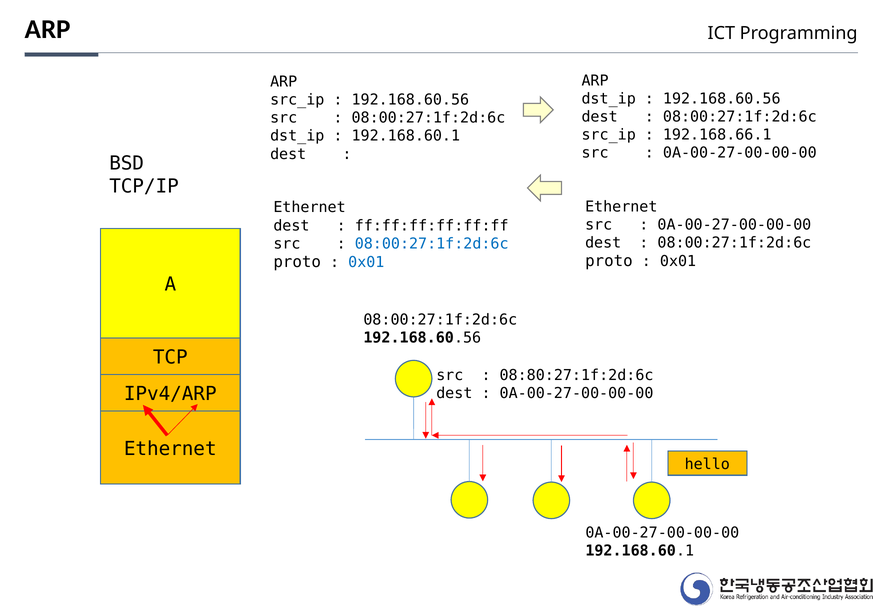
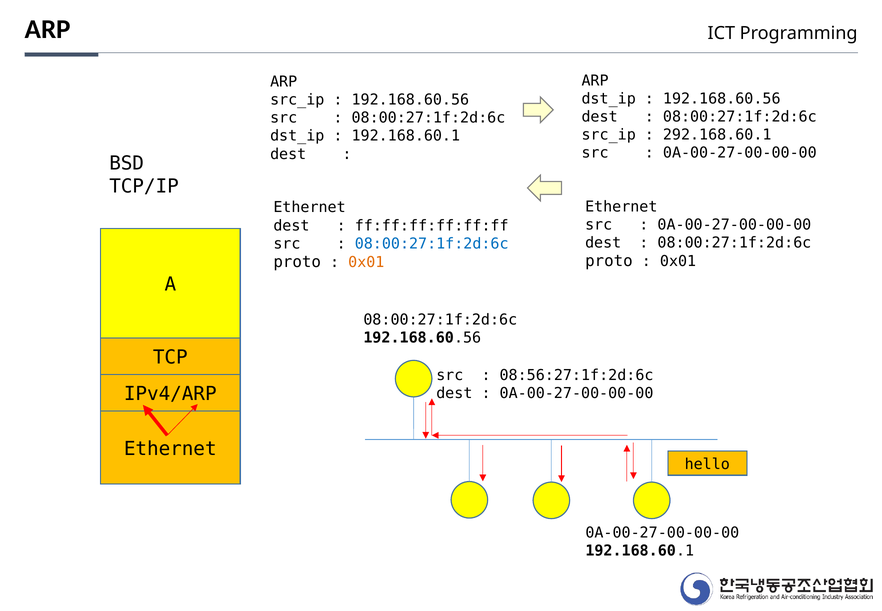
192.168.66.1: 192.168.66.1 -> 292.168.60.1 (717, 135)
0x01 colour: blue -> orange (366, 262)
08:80:27:1f:2d:6c: 08:80:27:1f:2d:6c -> 08:56:27:1f:2d:6c (577, 375)
